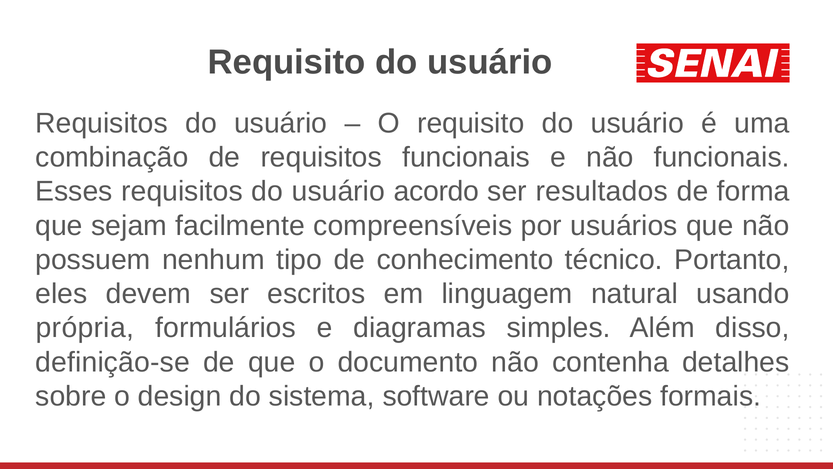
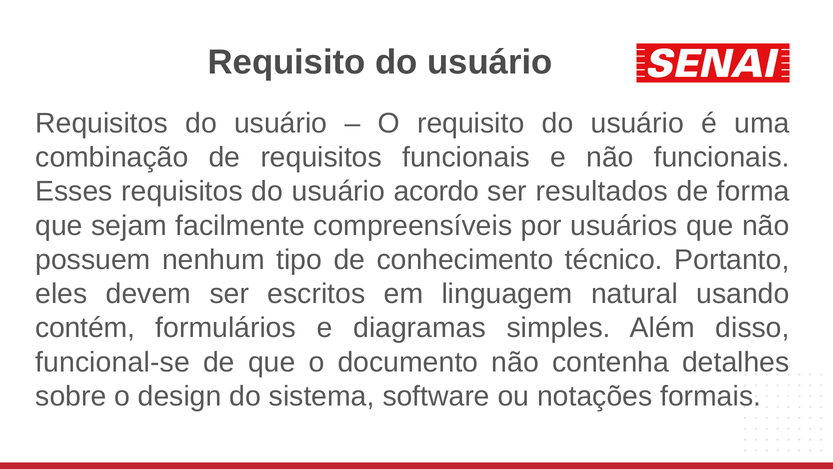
própria: própria -> contém (85, 328)
definição-se: definição-se -> funcional-se (113, 362)
